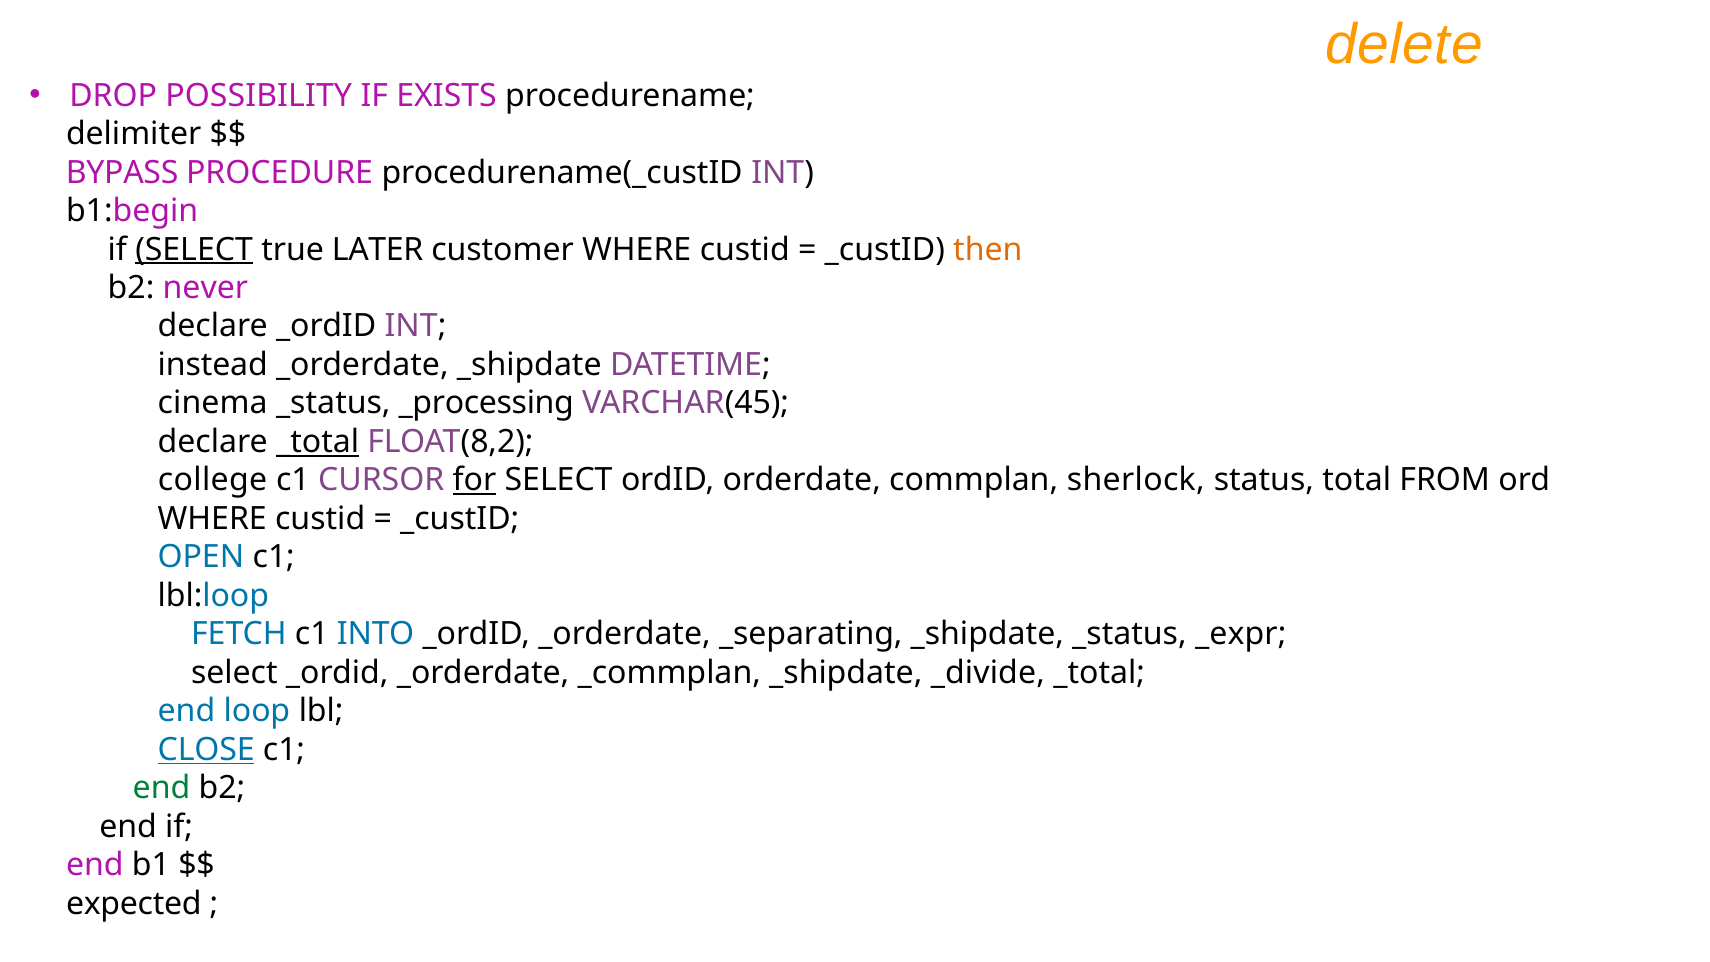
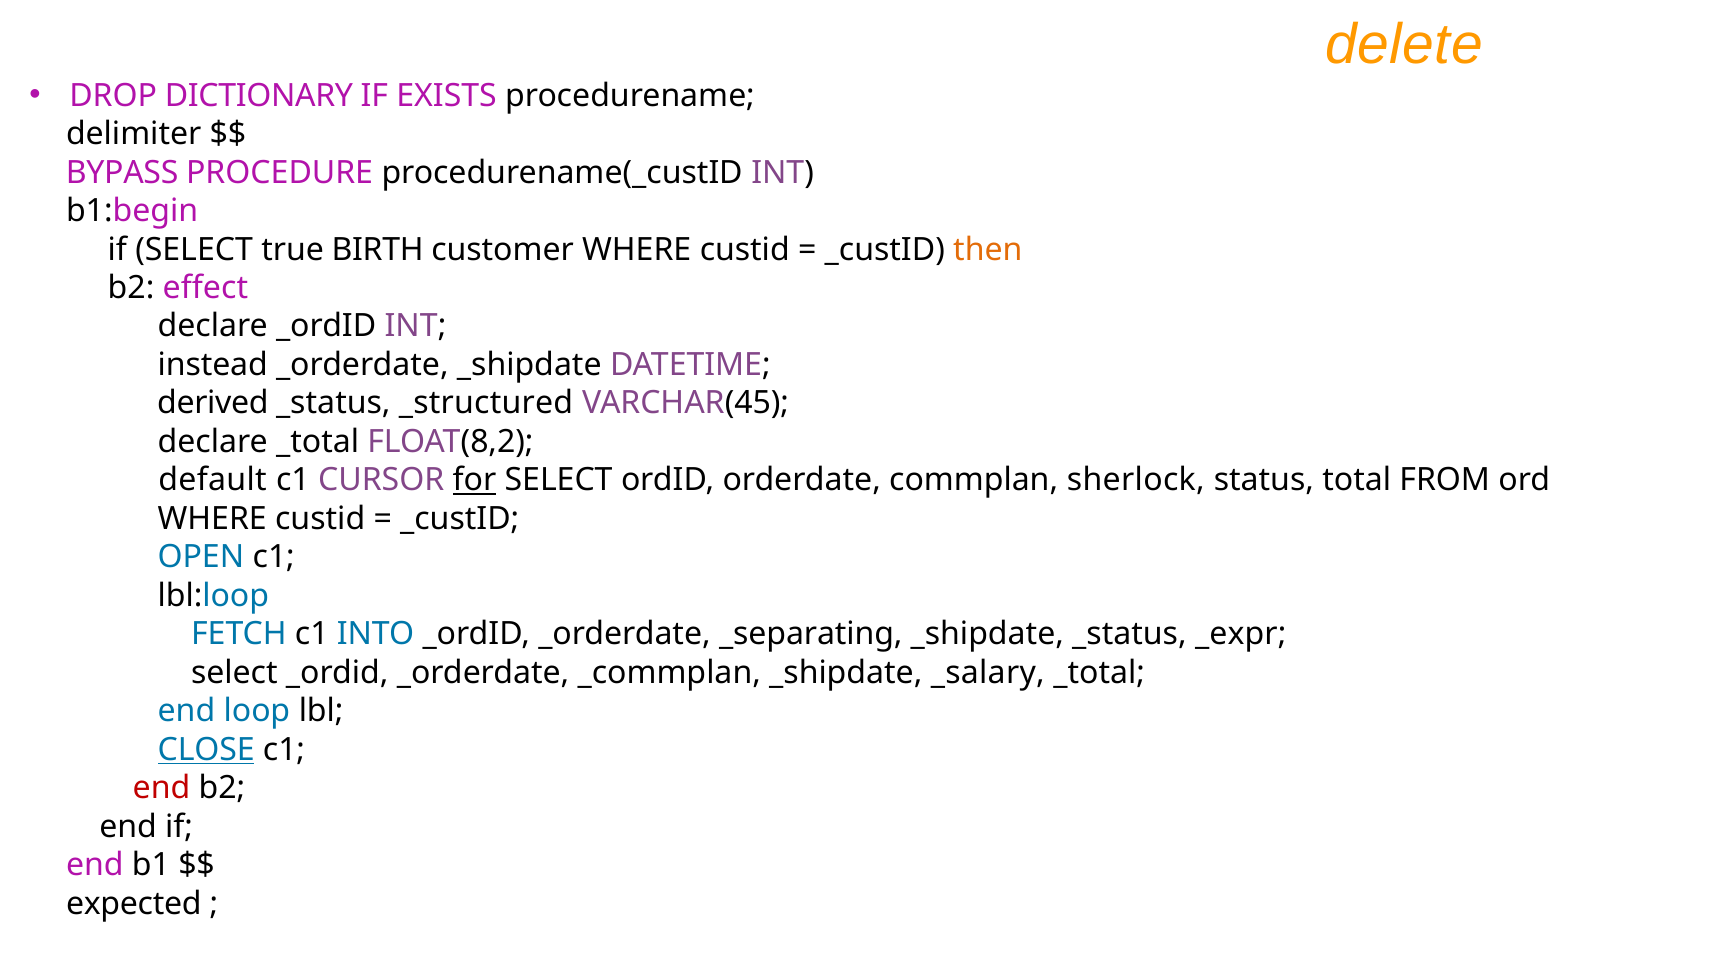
POSSIBILITY: POSSIBILITY -> DICTIONARY (259, 96)
SELECT underline: present -> none (194, 249)
LATER: LATER -> BIRTH (378, 249)
never: never -> effect (205, 288)
cinema: cinema -> derived (213, 403)
_processing: _processing -> _structured (486, 403)
_total underline: present -> none (318, 442)
college: college -> default (213, 480)
_divide: _divide -> _salary (988, 673)
end colour: green -> red (162, 788)
